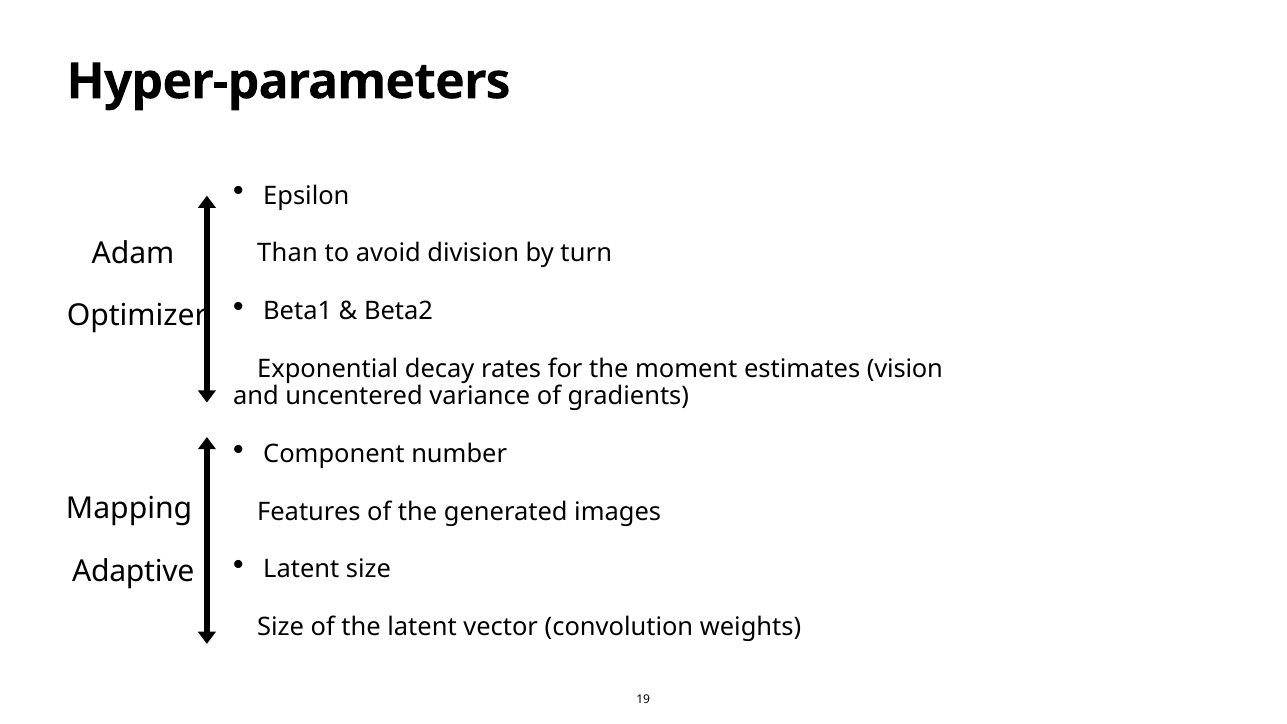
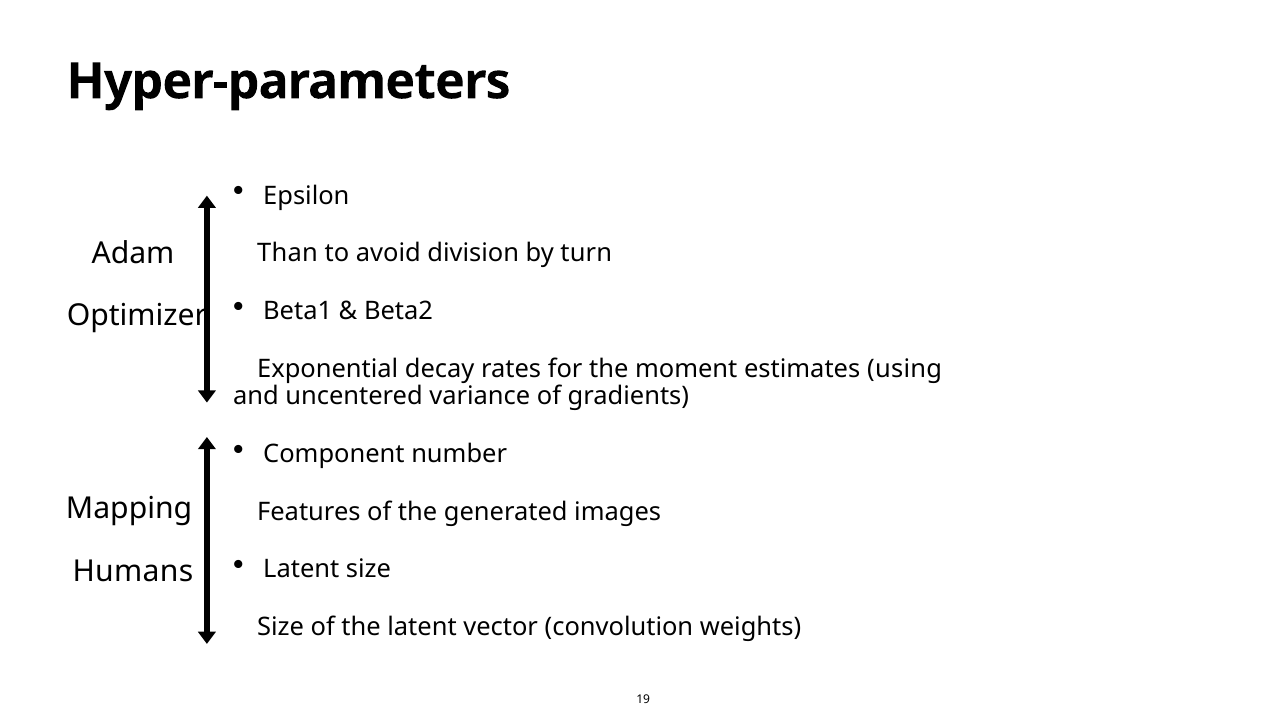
vision: vision -> using (905, 369)
Adaptive: Adaptive -> Humans (133, 572)
